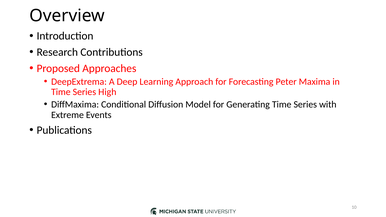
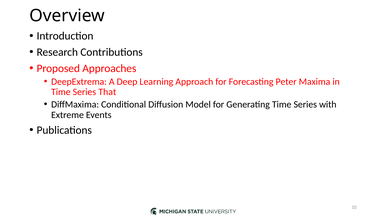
High: High -> That (107, 92)
